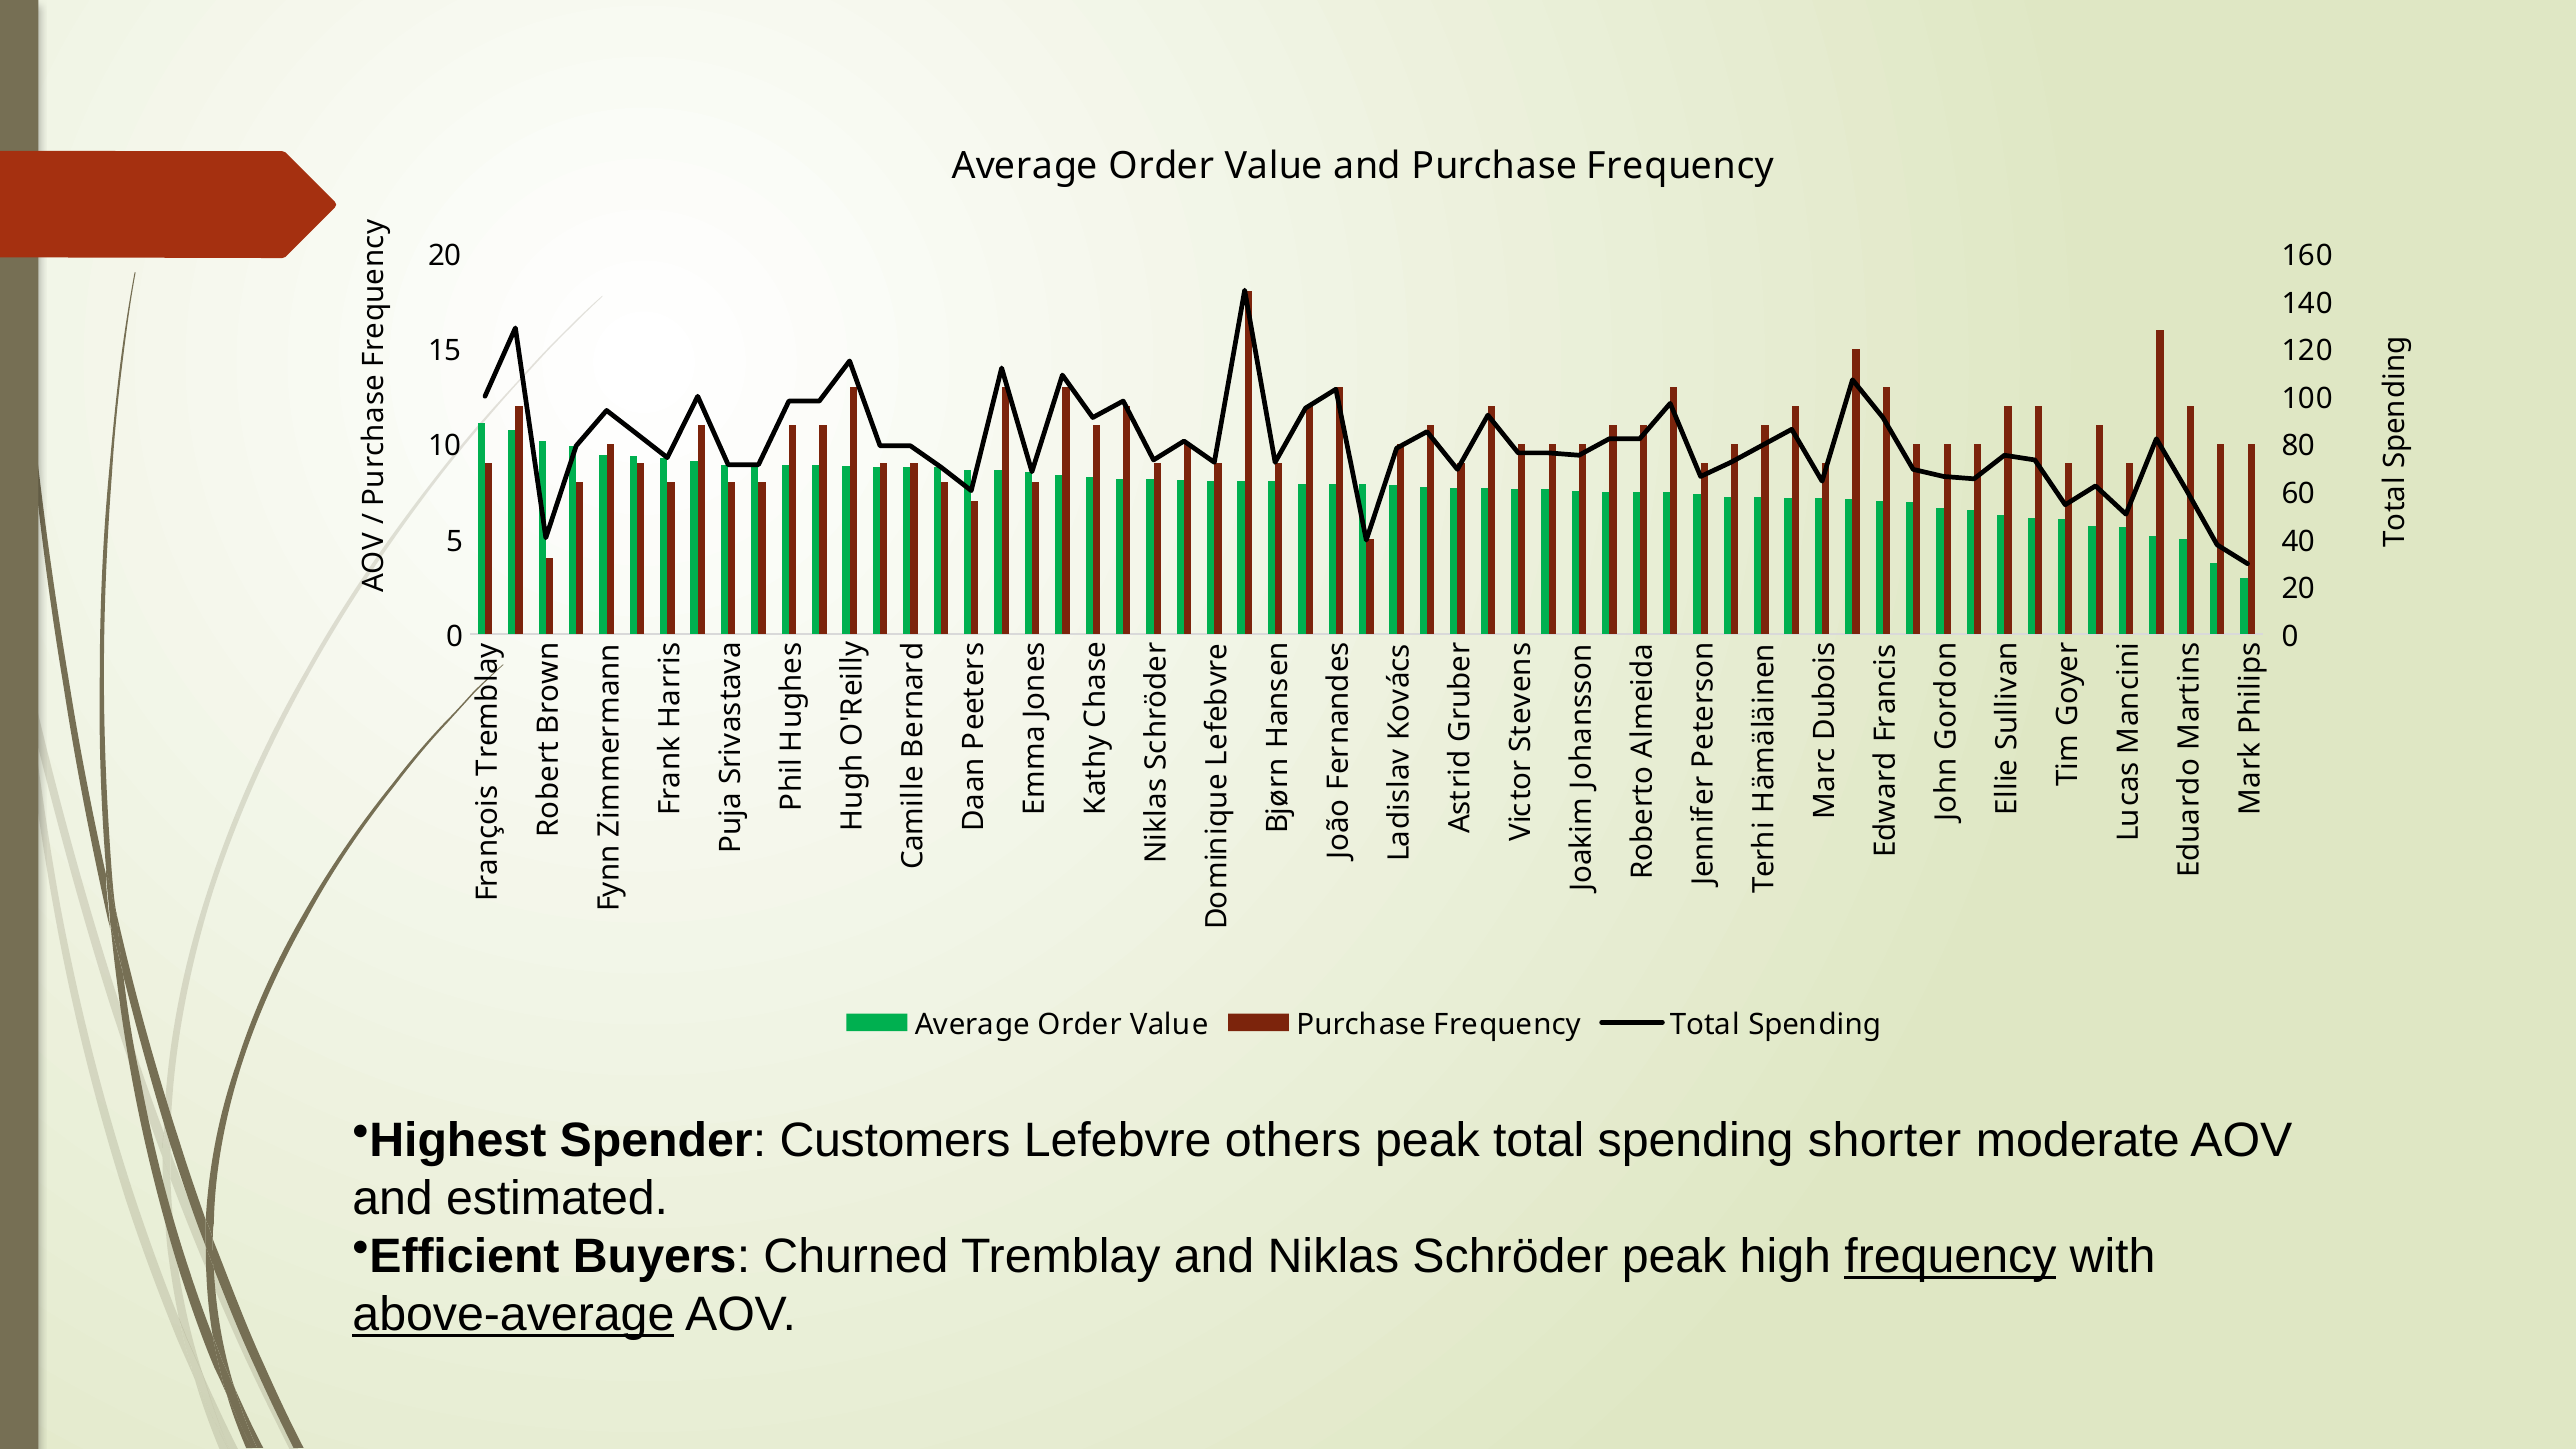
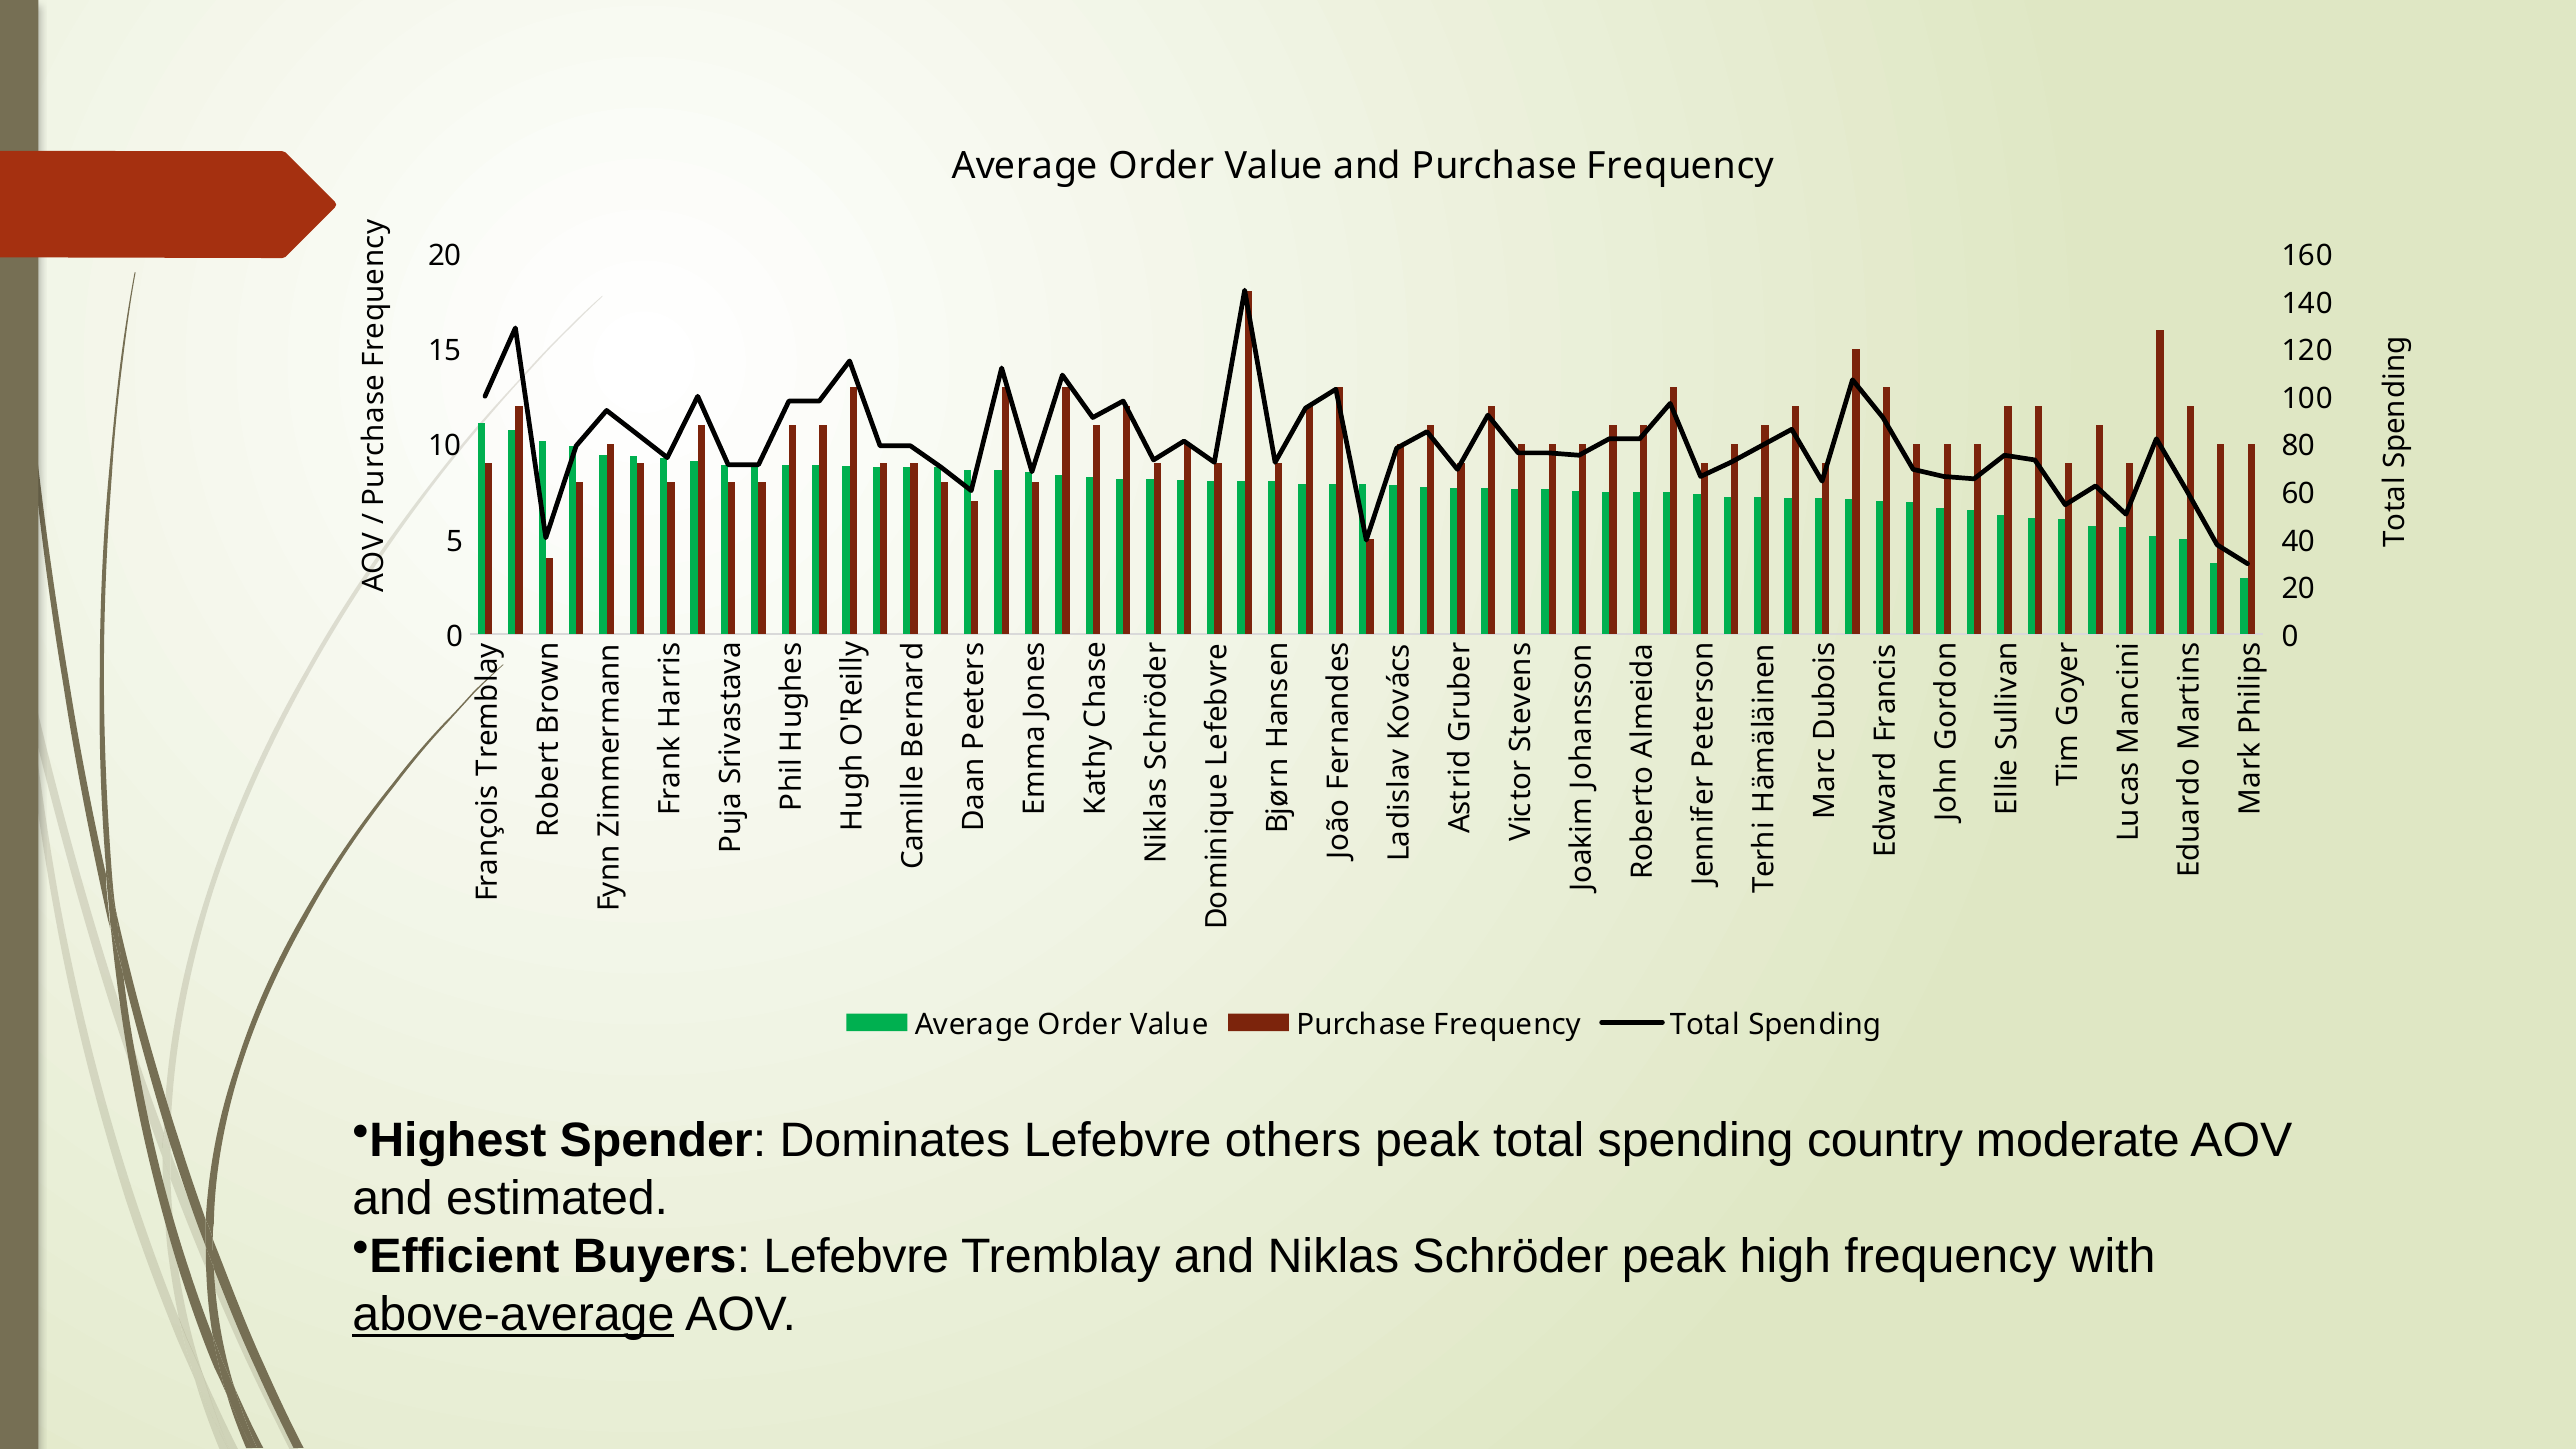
Customers: Customers -> Dominates (895, 1141)
shorter: shorter -> country (1885, 1141)
Buyers Churned: Churned -> Lefebvre (856, 1256)
frequency underline: present -> none (1950, 1256)
